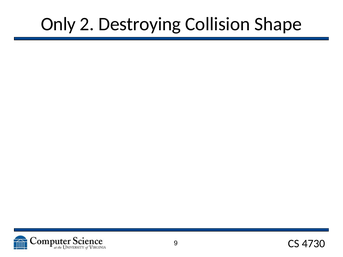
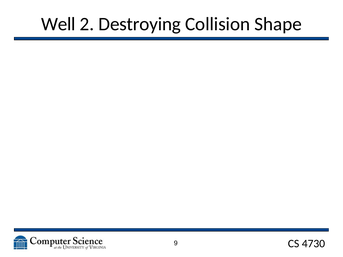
Only: Only -> Well (58, 24)
